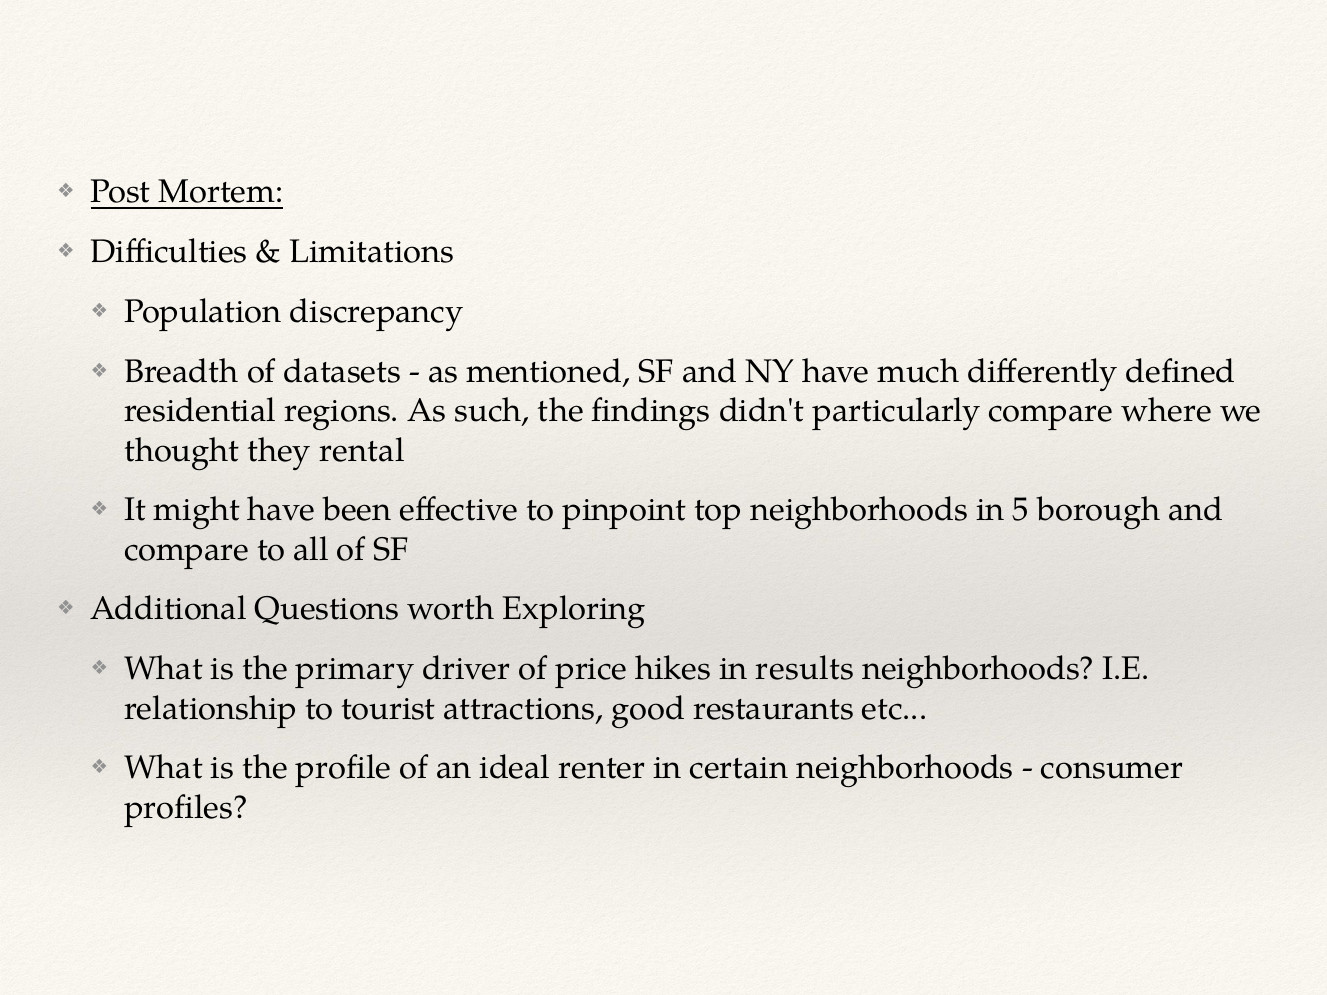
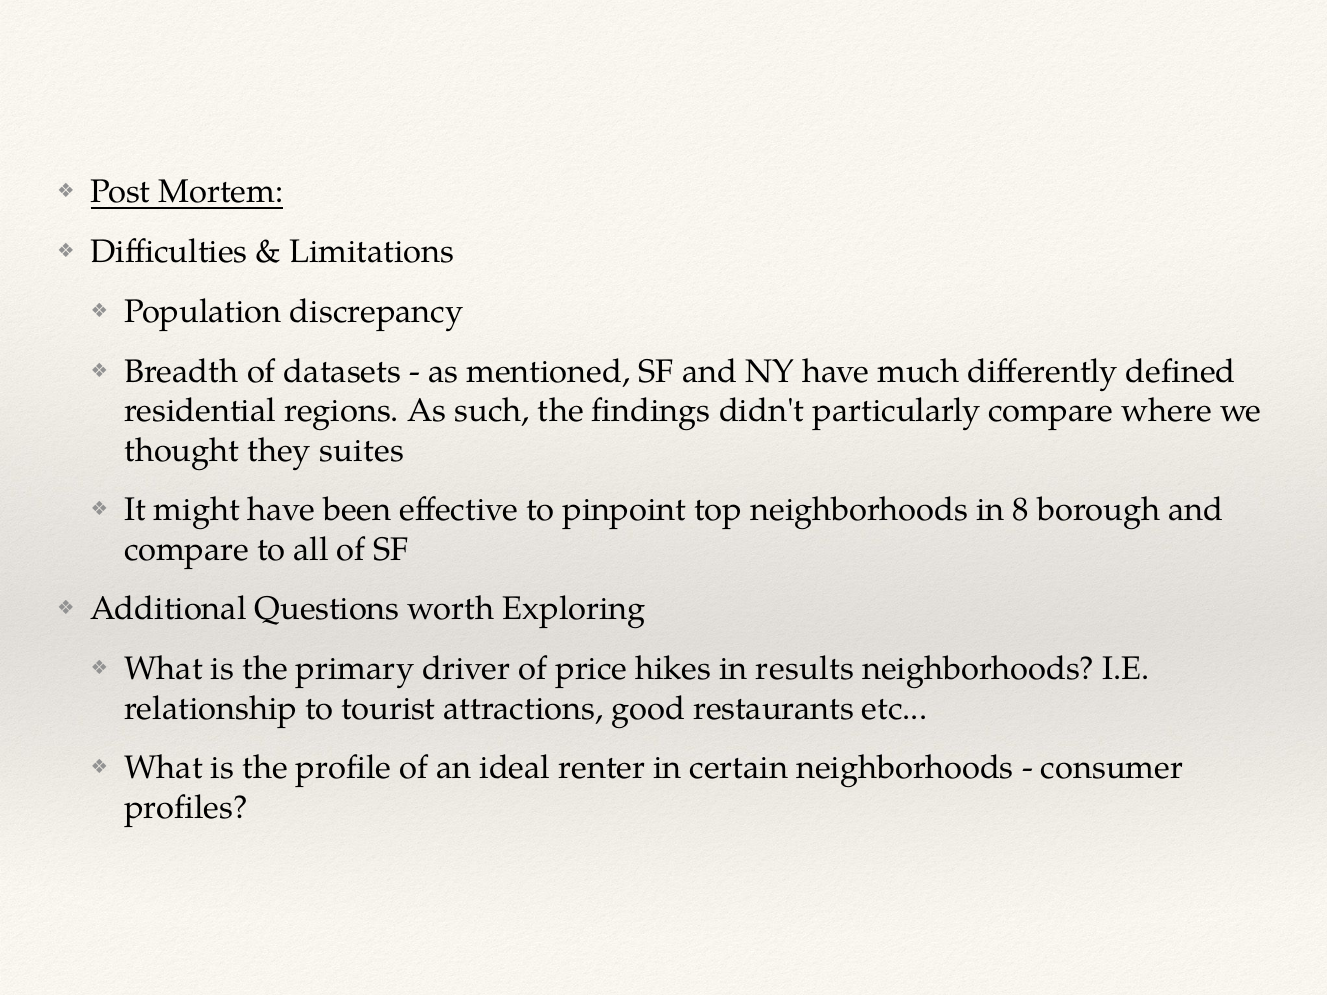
rental: rental -> suites (362, 450)
5: 5 -> 8 (1021, 510)
